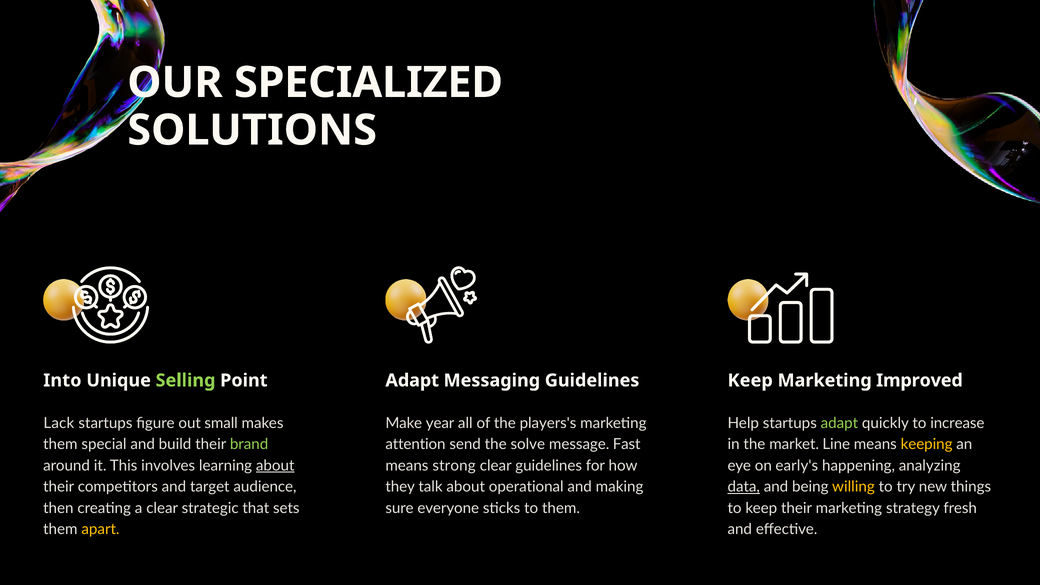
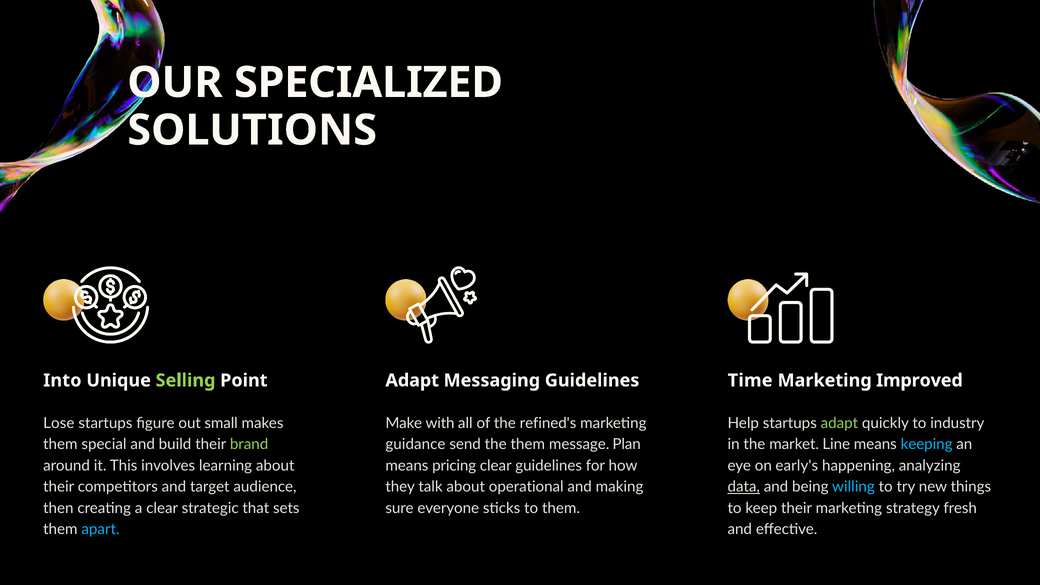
Keep: Keep -> Time (750, 380)
Lack: Lack -> Lose (59, 423)
increase: increase -> industry (957, 423)
year: year -> with (440, 423)
players's: players's -> refined's (548, 423)
keeping colour: yellow -> light blue (927, 444)
attention: attention -> guidance (415, 444)
the solve: solve -> them (528, 444)
Fast: Fast -> Plan (627, 444)
about underline: present -> none (275, 466)
strong: strong -> pricing (454, 466)
willing colour: yellow -> light blue (853, 487)
apart colour: yellow -> light blue (101, 529)
